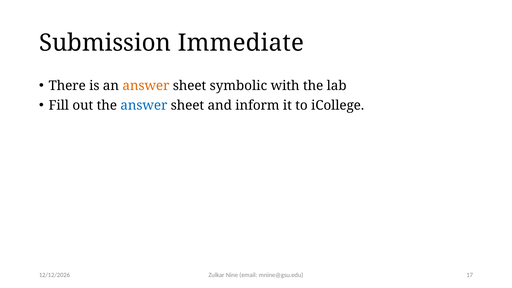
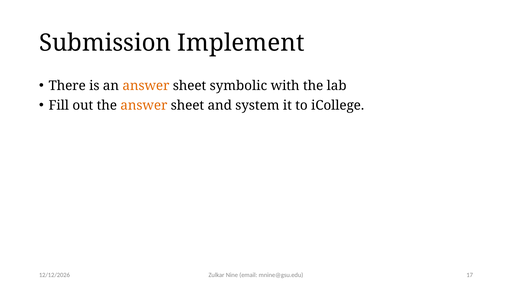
Immediate: Immediate -> Implement (241, 43)
answer colour: blue -> orange (144, 105)
inform: inform -> system (257, 105)
